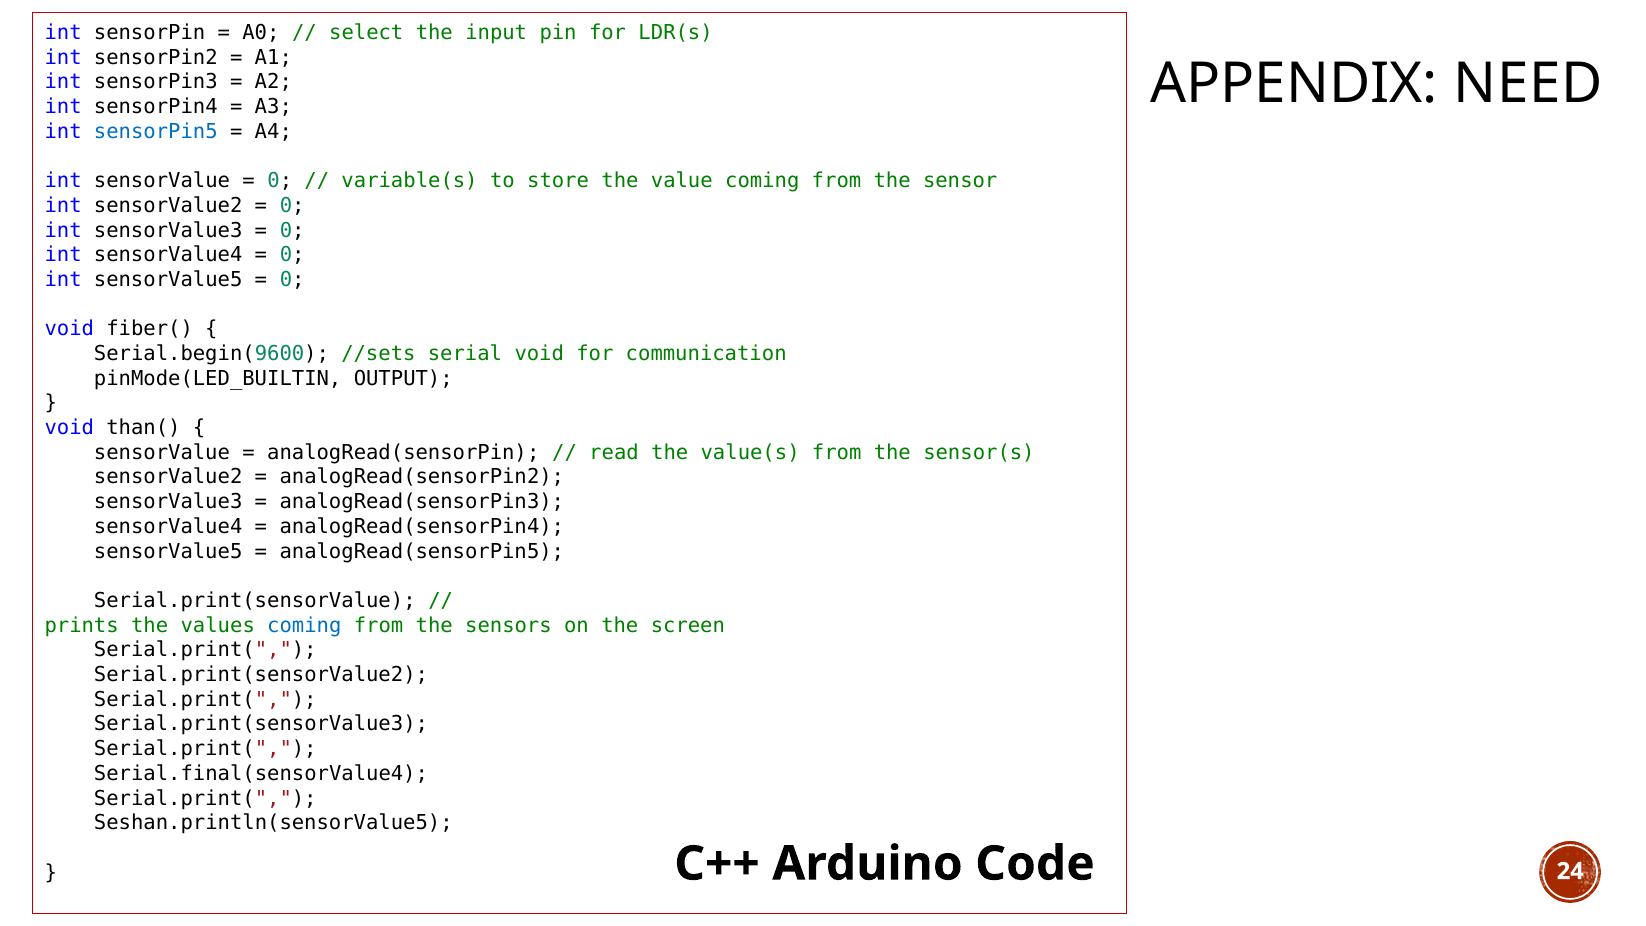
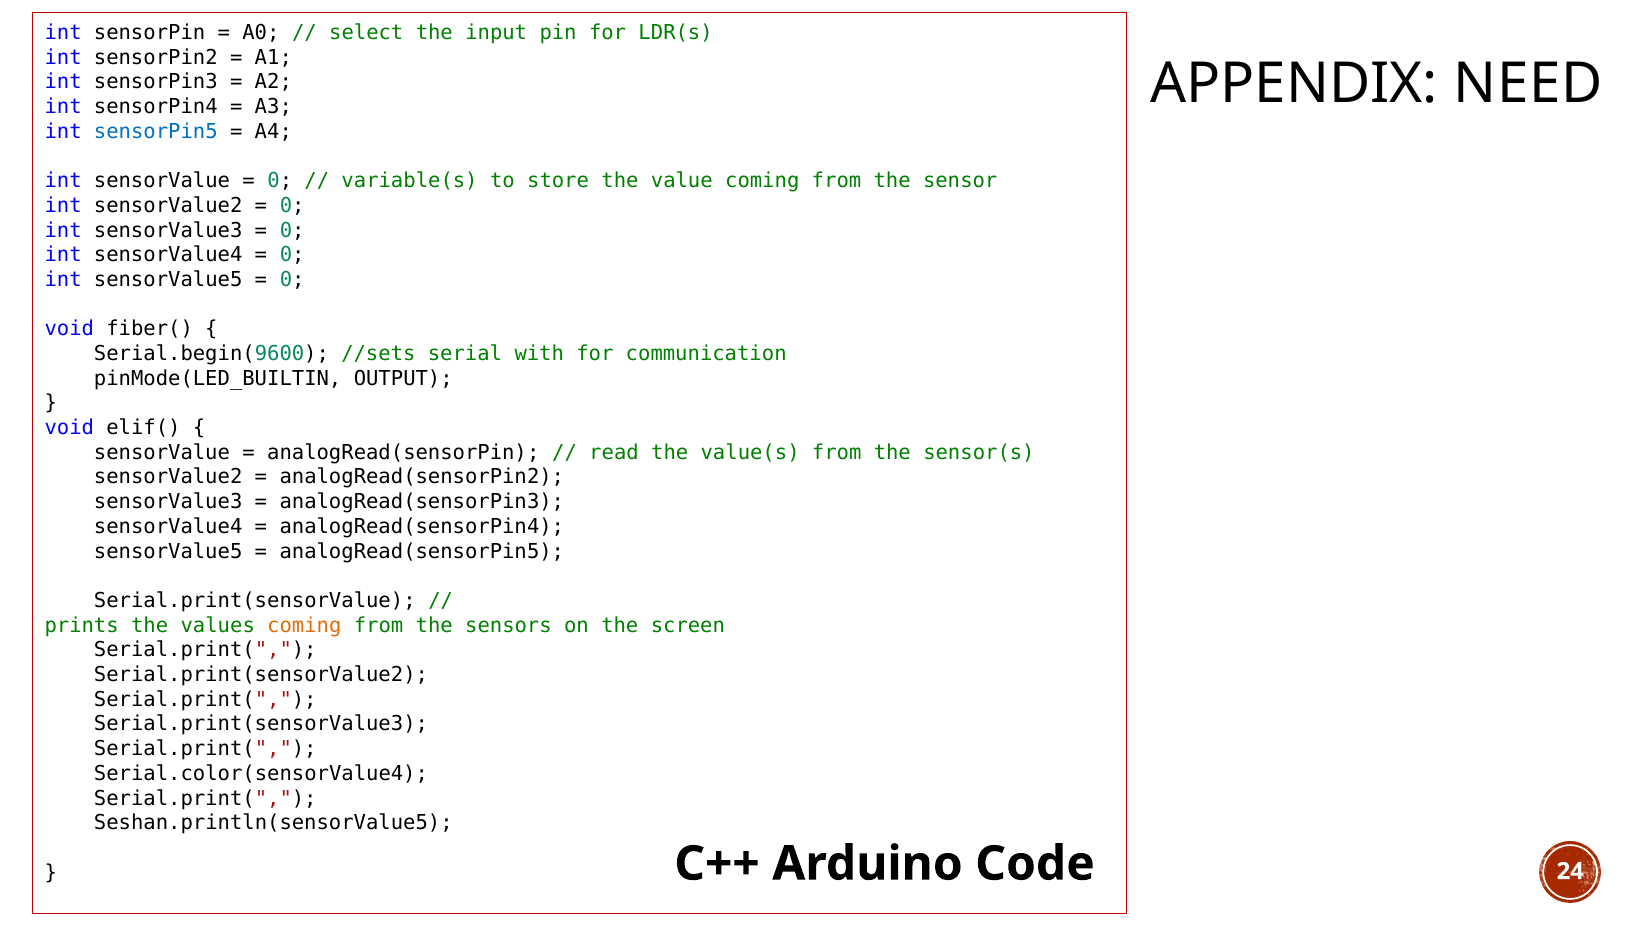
serial void: void -> with (539, 354)
than(: than( -> elif( (143, 428)
coming colour: blue -> orange (304, 625)
Serial.final(sensorValue4: Serial.final(sensorValue4 -> Serial.color(sensorValue4 (261, 773)
